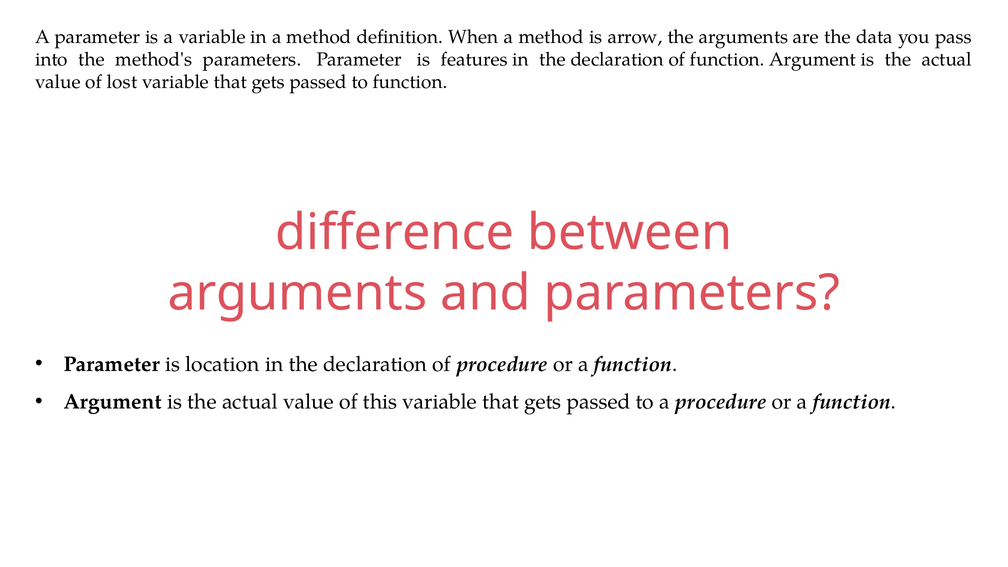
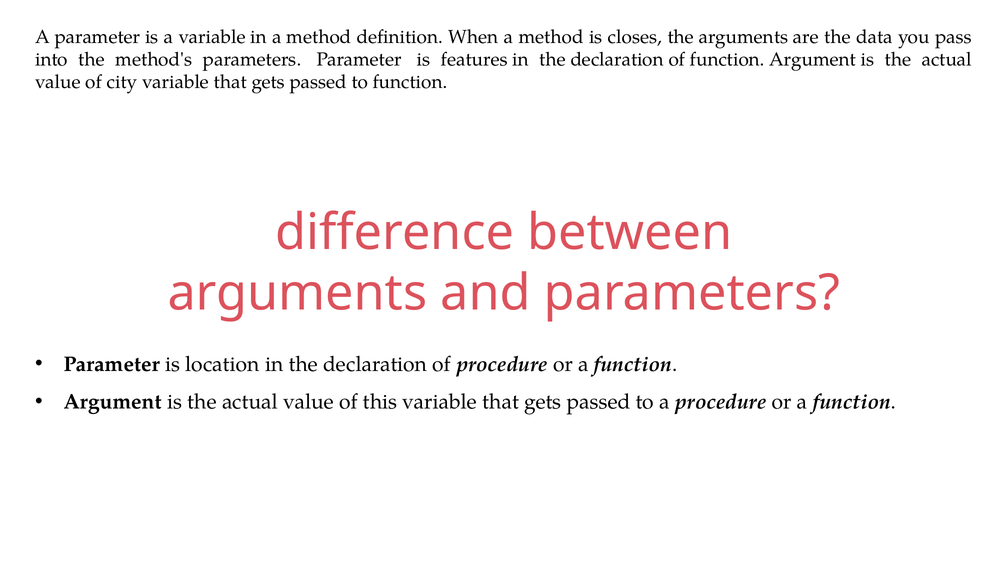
arrow: arrow -> closes (635, 37)
lost: lost -> city (122, 82)
